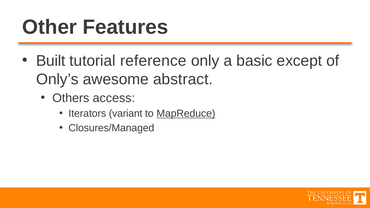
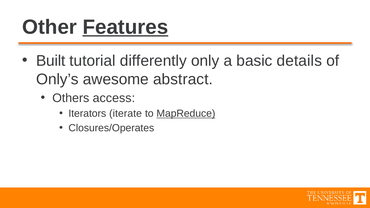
Features underline: none -> present (125, 27)
reference: reference -> differently (153, 61)
except: except -> details (299, 61)
variant: variant -> iterate (126, 114)
Closures/Managed: Closures/Managed -> Closures/Operates (111, 128)
